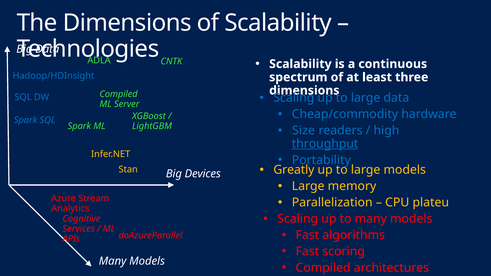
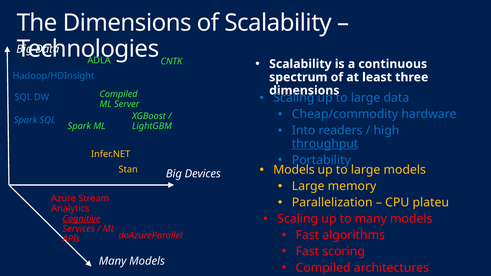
Size: Size -> Into (304, 131)
Greatly: Greatly -> Models (294, 170)
Cognitive underline: none -> present (82, 219)
